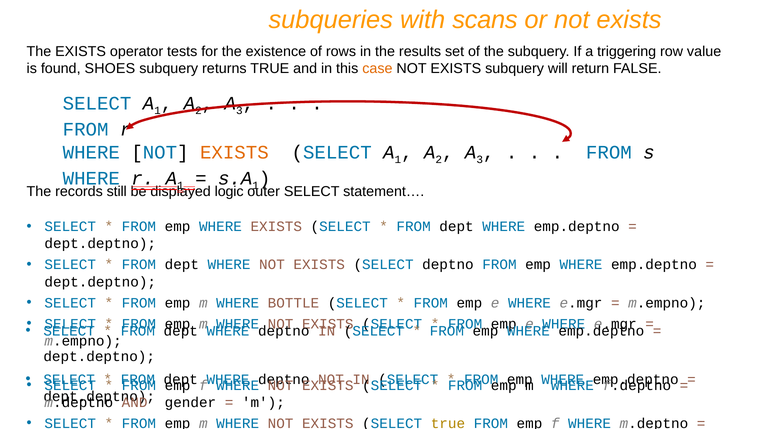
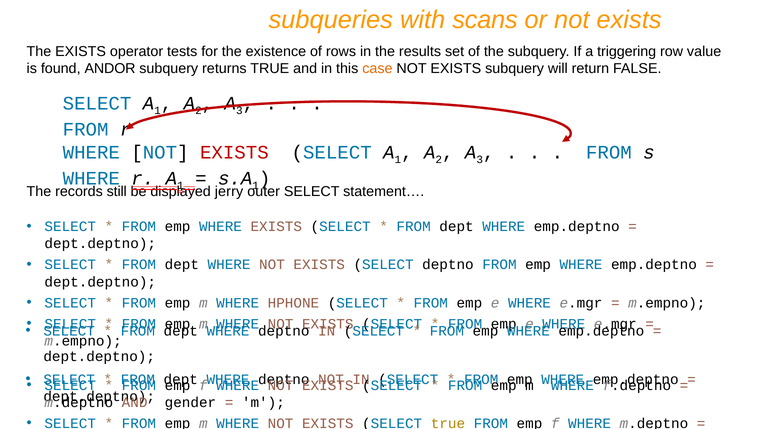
SHOES: SHOES -> ANDOR (110, 68)
EXISTS colour: orange -> red (234, 152)
logic: logic -> jerry (229, 192)
BOTTLE: BOTTLE -> HPHONE (293, 303)
